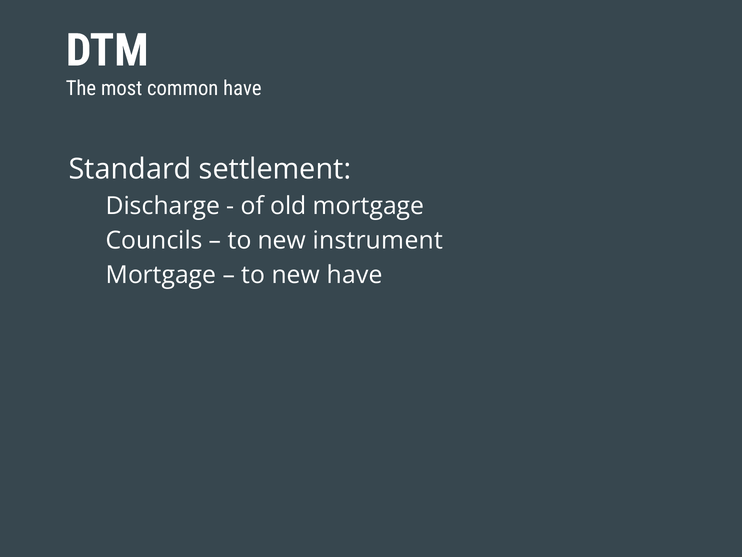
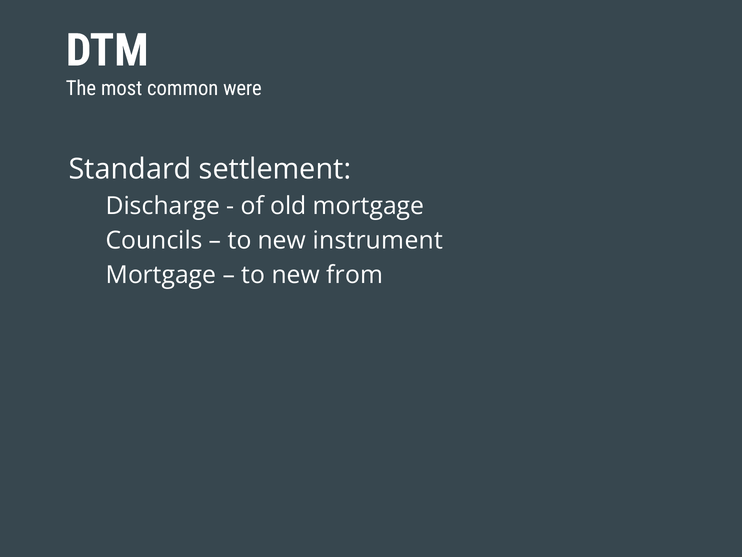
common have: have -> were (242, 88)
new have: have -> from (355, 275)
